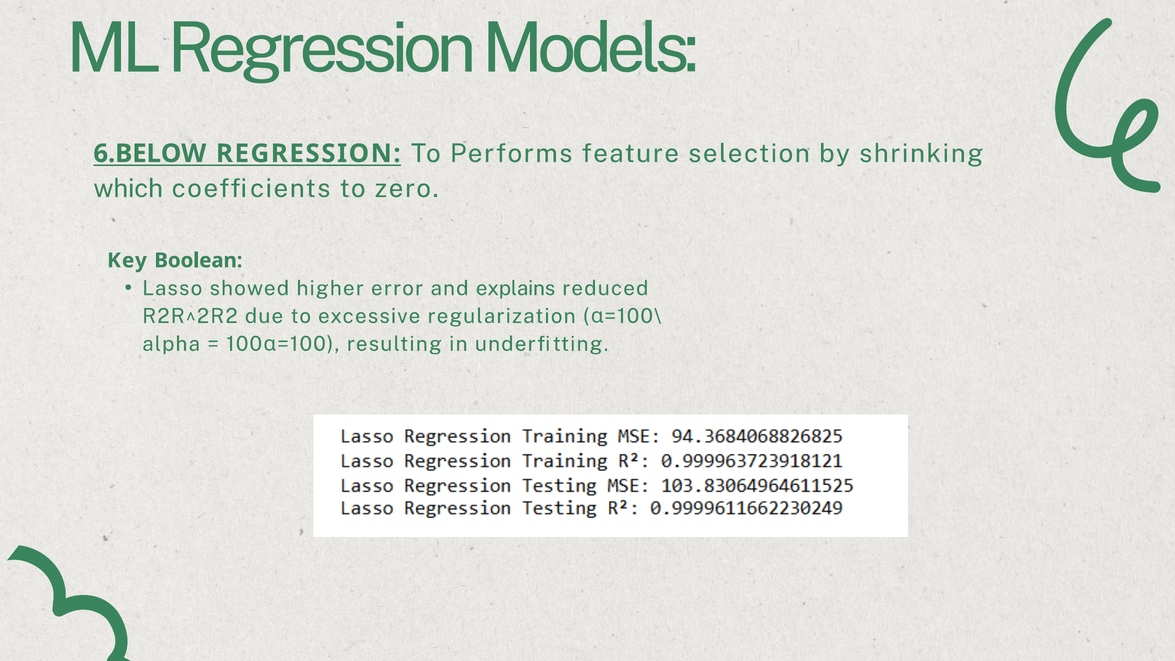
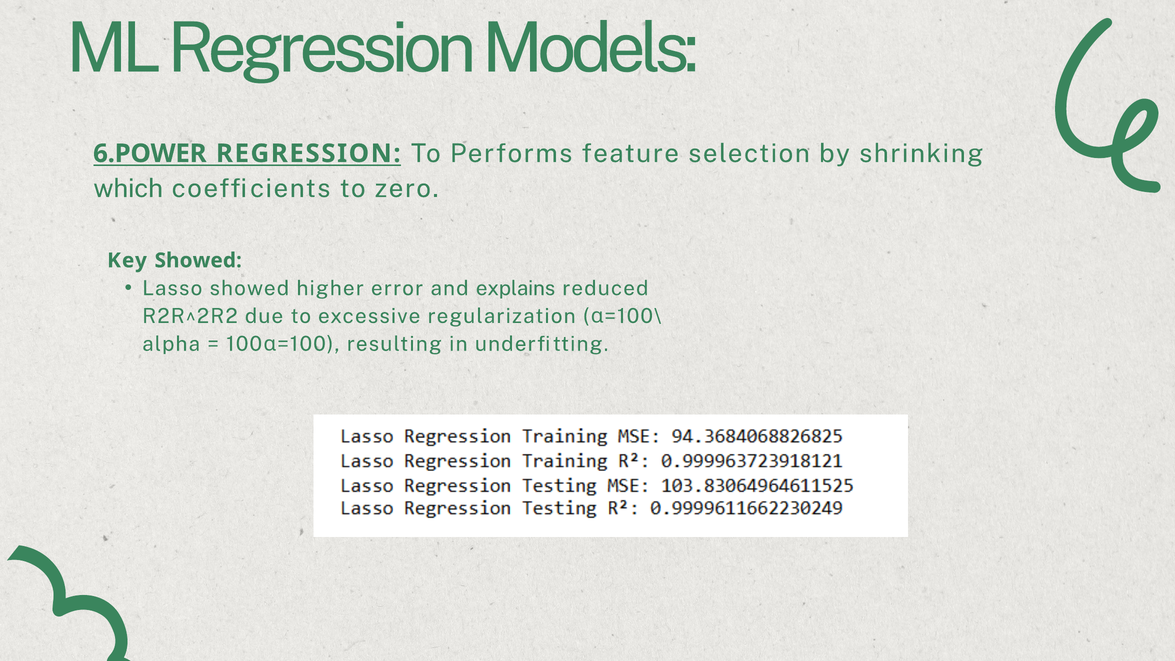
6.BELOW: 6.BELOW -> 6.POWER (150, 154)
Key Boolean: Boolean -> Showed (198, 260)
